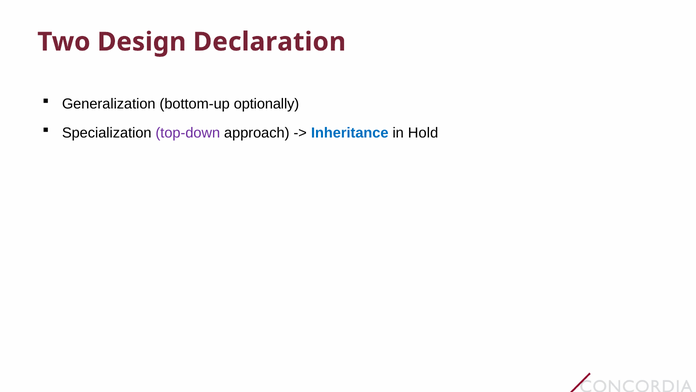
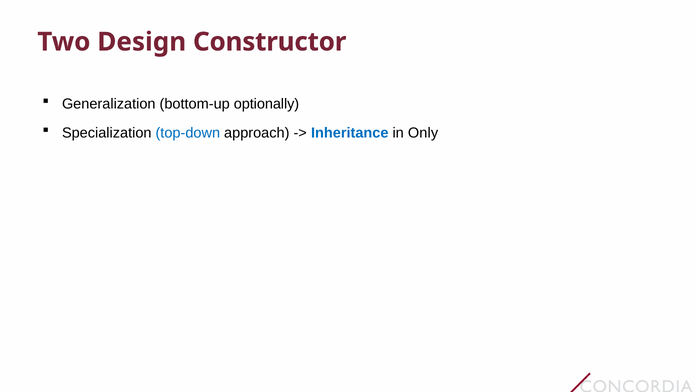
Declaration: Declaration -> Constructor (270, 42)
top-down colour: purple -> blue (188, 133)
Hold: Hold -> Only (423, 133)
